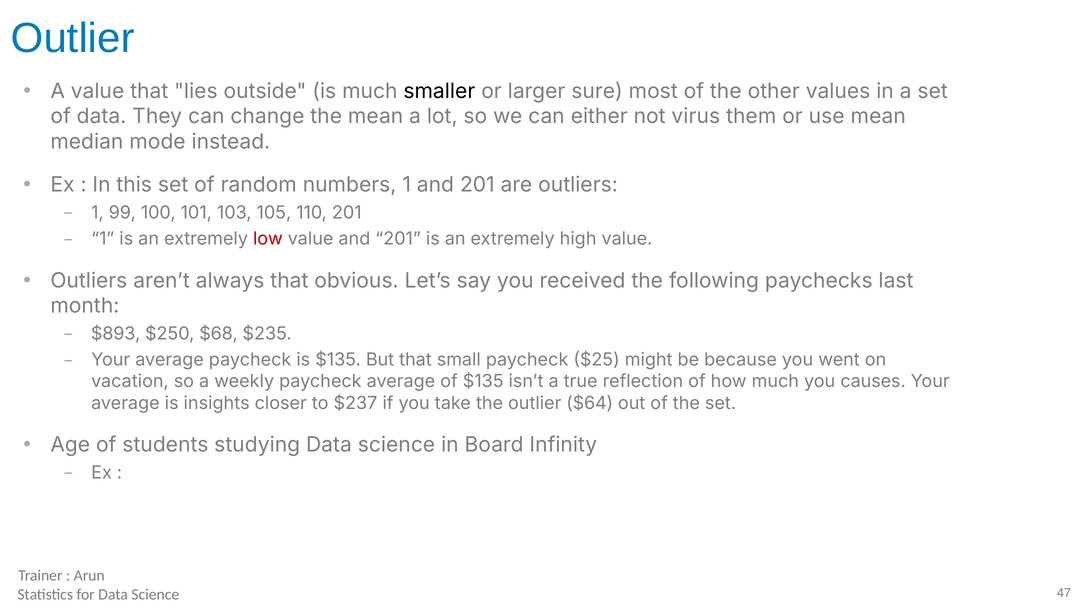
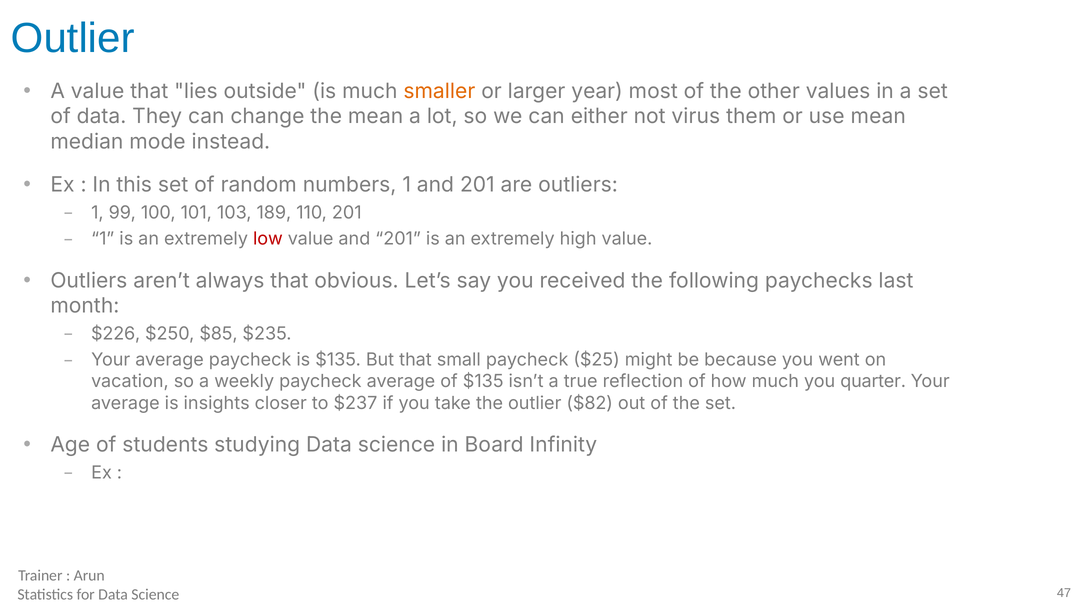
smaller colour: black -> orange (439, 91)
sure: sure -> year (597, 91)
105: 105 -> 189 (274, 213)
$893: $893 -> $226 (116, 334)
$68: $68 -> $85 (219, 334)
causes: causes -> quarter (873, 381)
$64: $64 -> $82 (590, 403)
